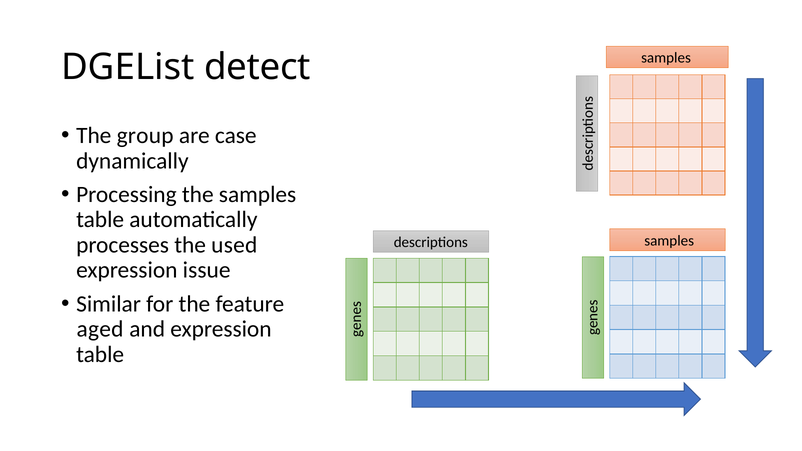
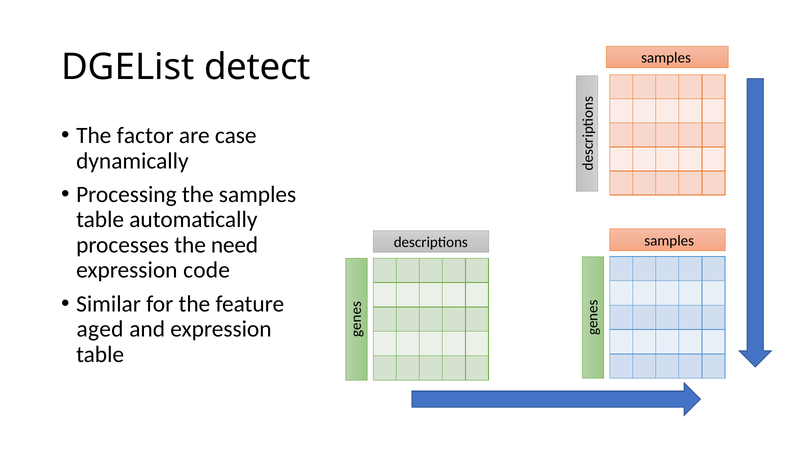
group: group -> factor (145, 136)
used: used -> need (235, 245)
issue: issue -> code (207, 270)
